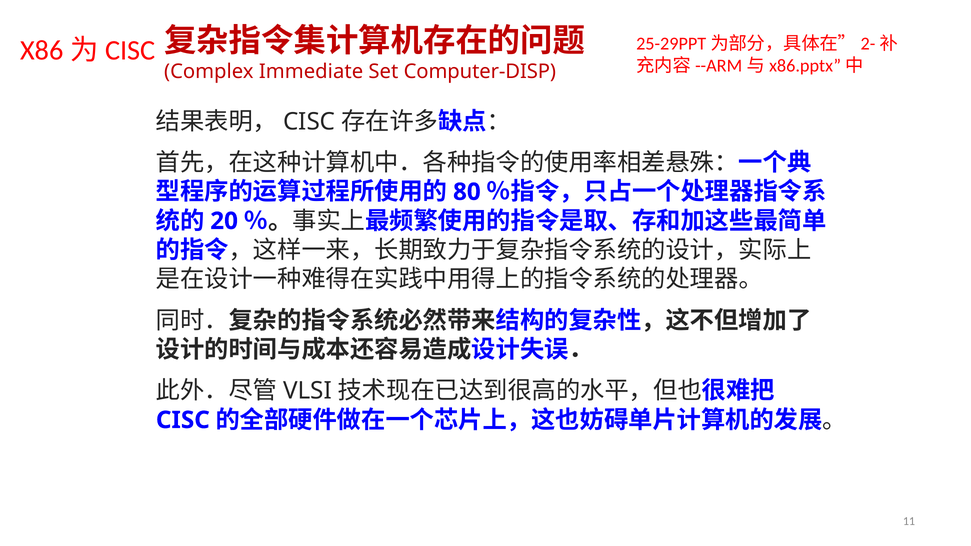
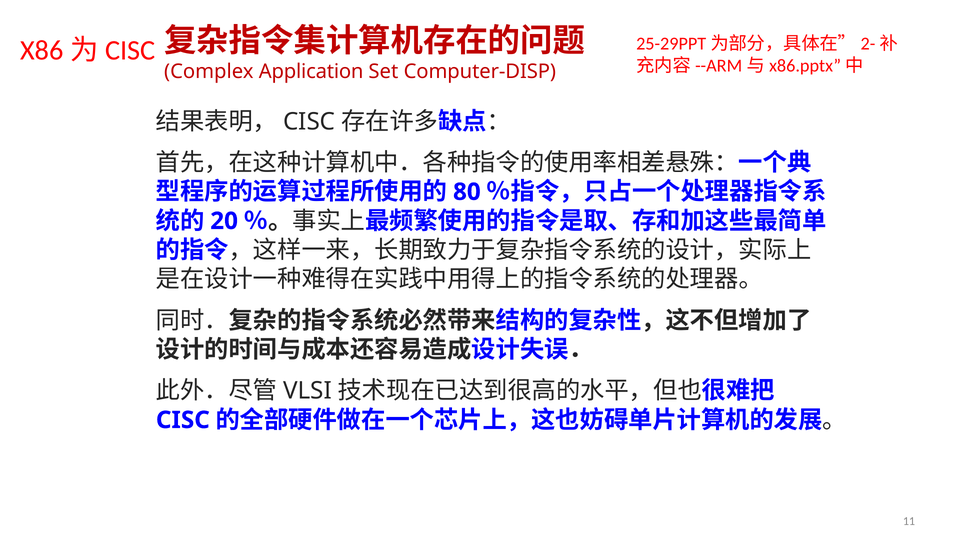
Immediate: Immediate -> Application (311, 72)
